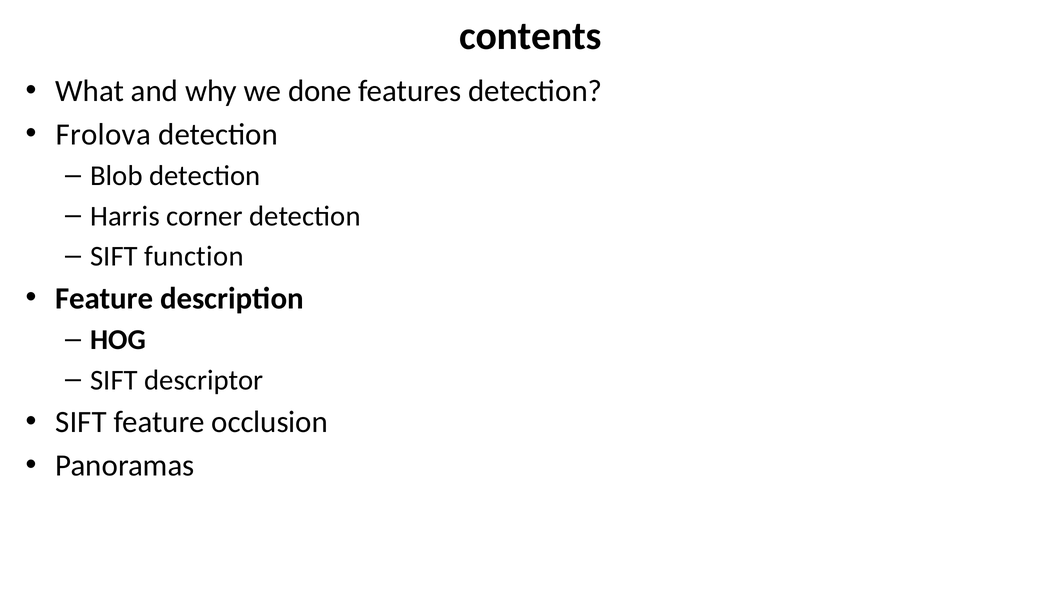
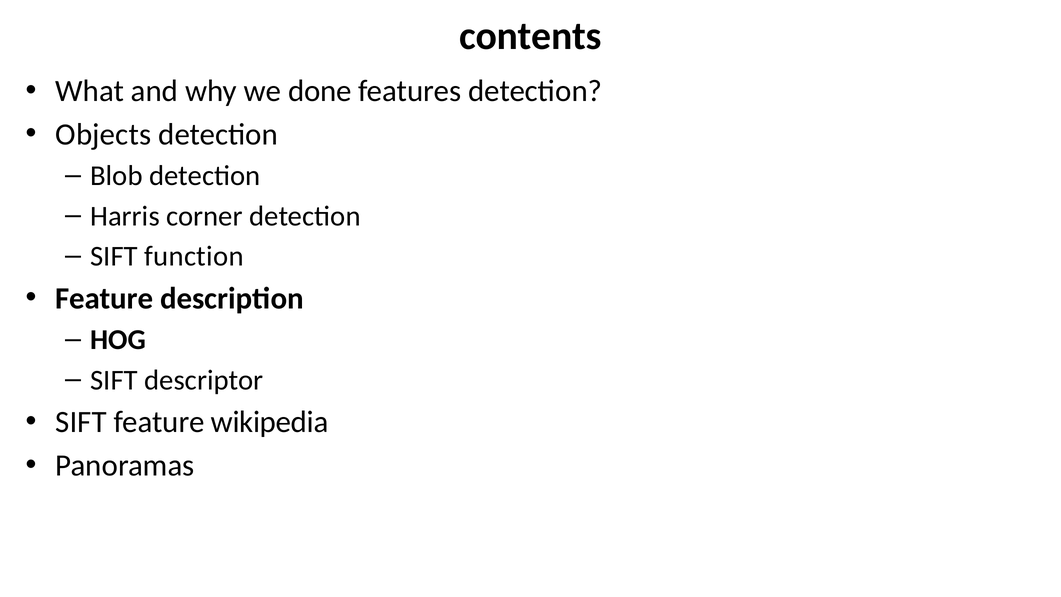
Frolova: Frolova -> Objects (103, 134)
occlusion: occlusion -> wikipedia (270, 422)
